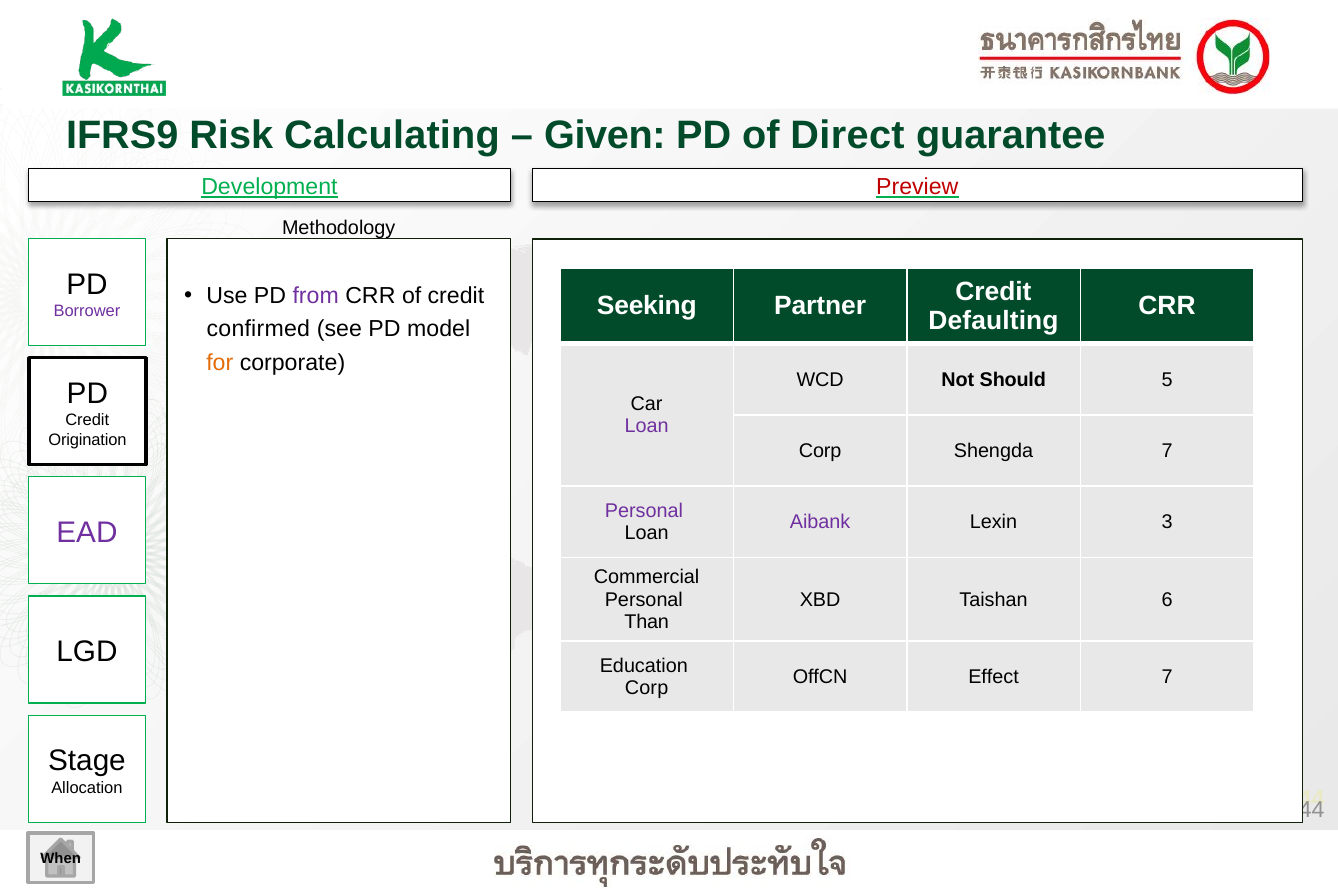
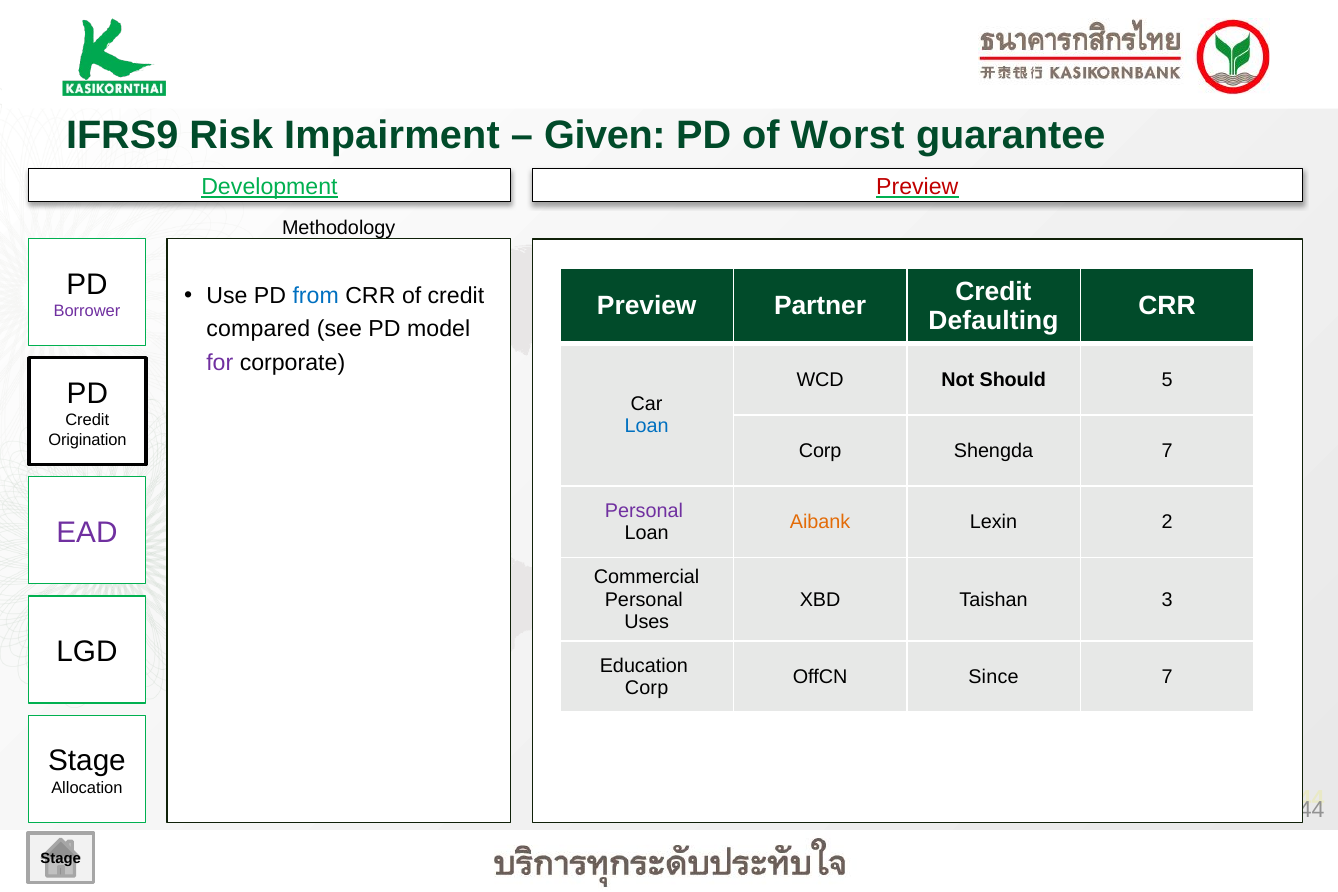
Calculating: Calculating -> Impairment (392, 135)
Direct: Direct -> Worst (848, 135)
from colour: purple -> blue (316, 296)
Seeking: Seeking -> Preview (647, 306)
confirmed: confirmed -> compared (258, 329)
for colour: orange -> purple (220, 362)
Loan colour: purple -> blue (647, 426)
Aibank colour: purple -> orange (820, 522)
3: 3 -> 2 (1167, 522)
6: 6 -> 3 (1167, 600)
Than: Than -> Uses (647, 622)
Effect: Effect -> Since (993, 677)
When: When -> Stage (61, 859)
